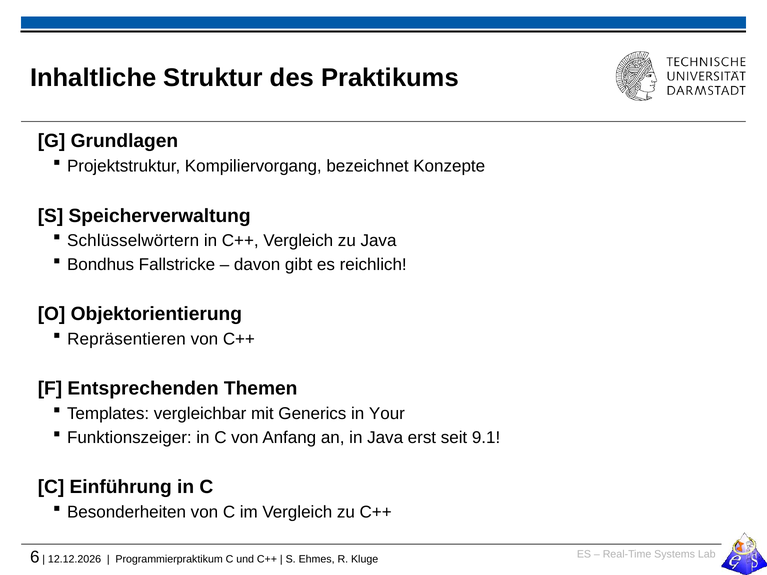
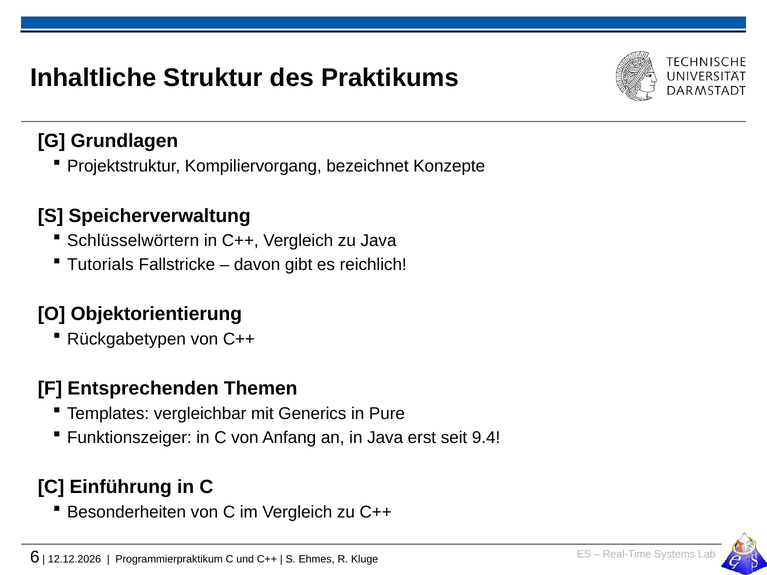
Bondhus: Bondhus -> Tutorials (100, 265)
Repräsentieren: Repräsentieren -> Rückgabetypen (127, 339)
Your: Your -> Pure (387, 414)
9.1: 9.1 -> 9.4 (486, 438)
